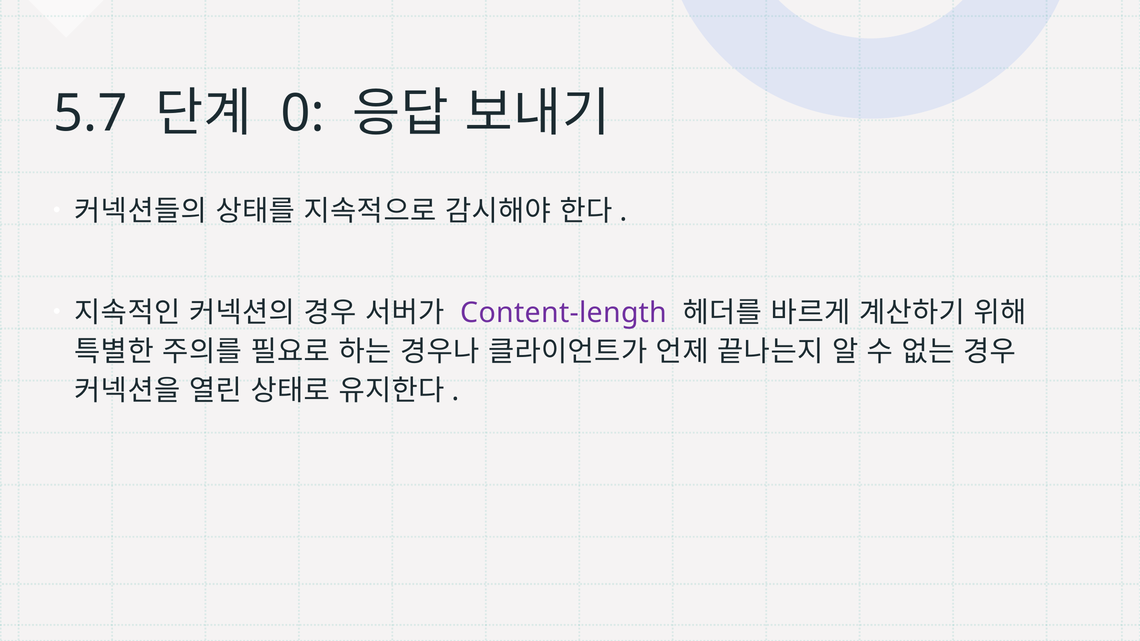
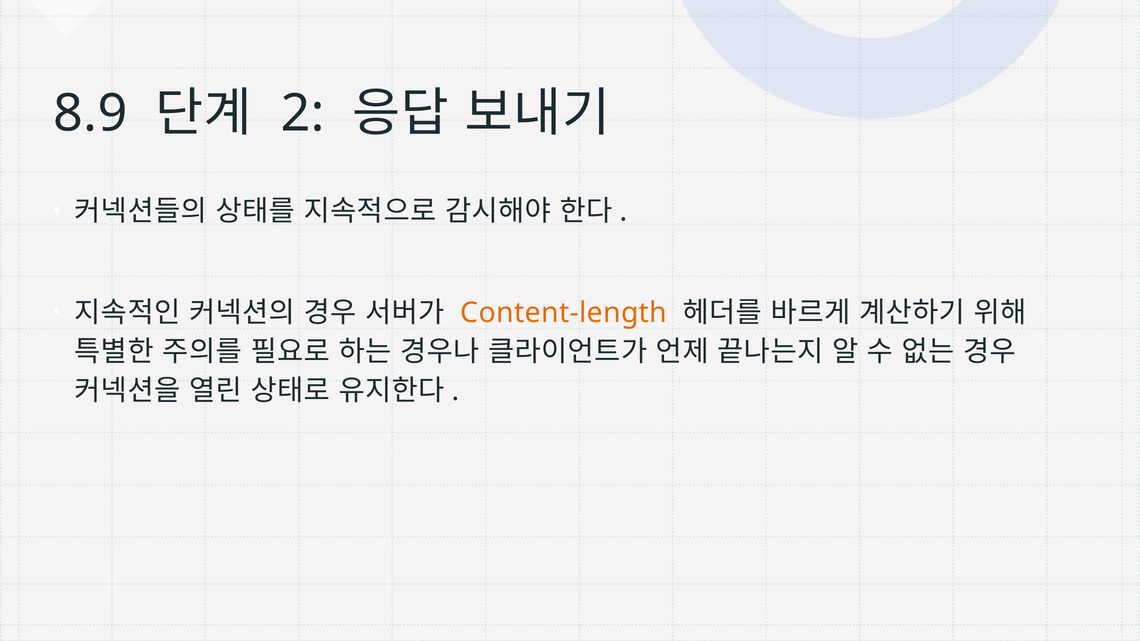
5.7: 5.7 -> 8.9 (90, 113)
0: 0 -> 2 (303, 113)
Content-length colour: purple -> orange (564, 313)
